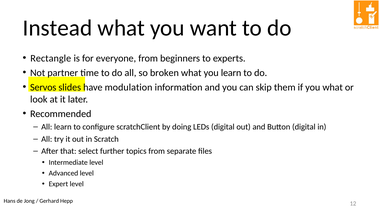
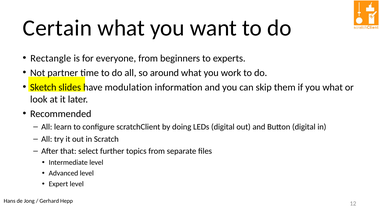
Instead: Instead -> Certain (57, 28)
broken: broken -> around (164, 73)
you learn: learn -> work (231, 73)
Servos: Servos -> Sketch (43, 87)
